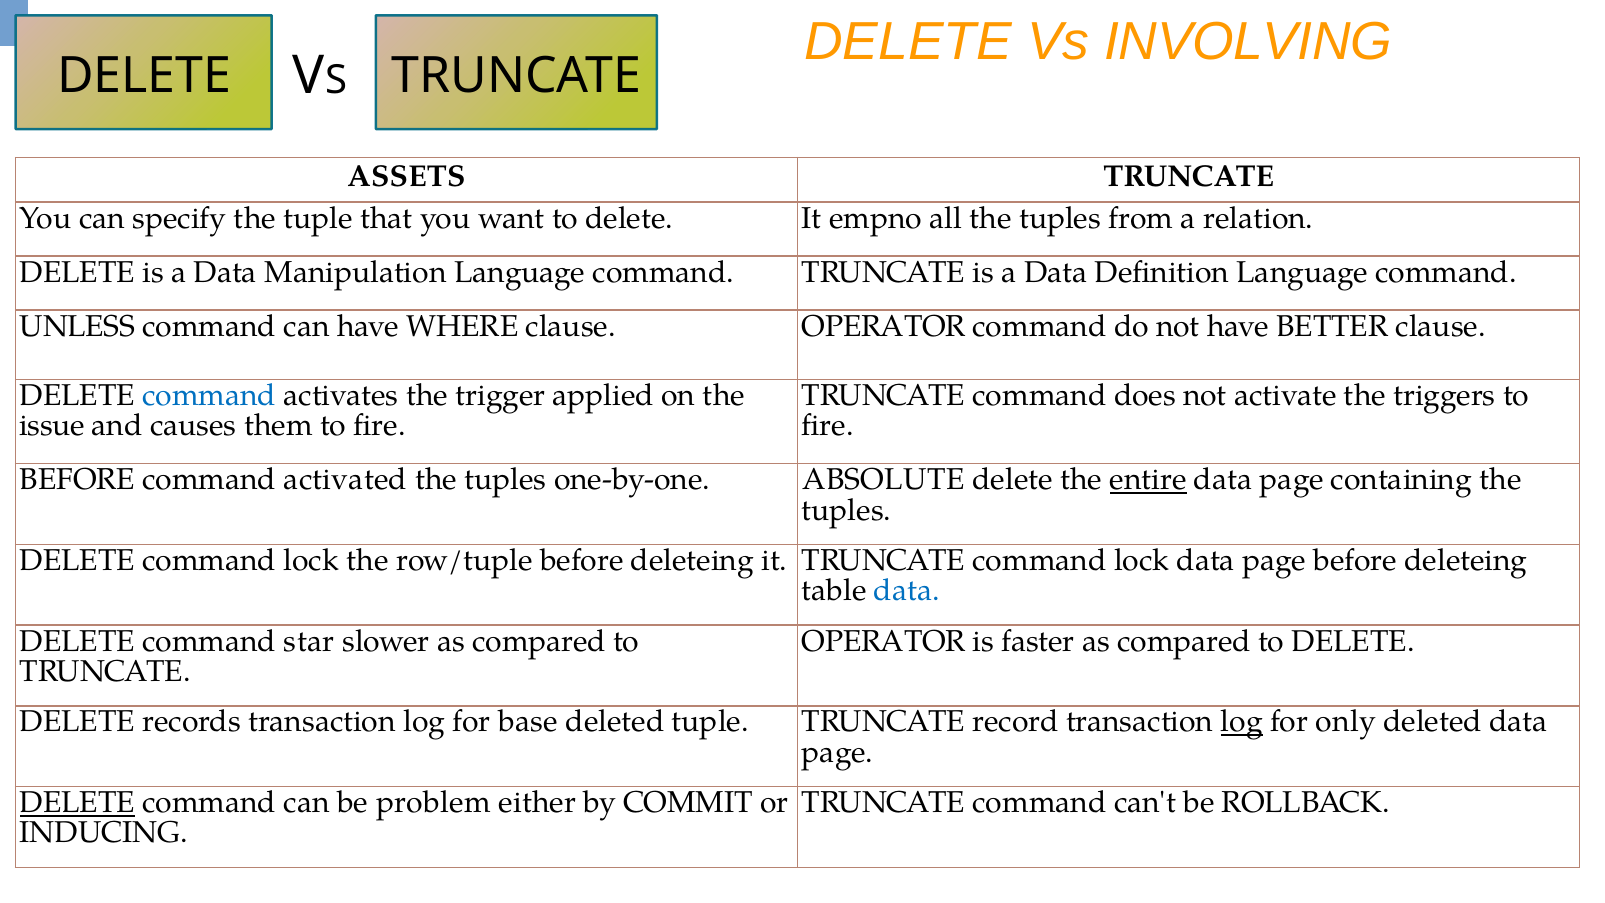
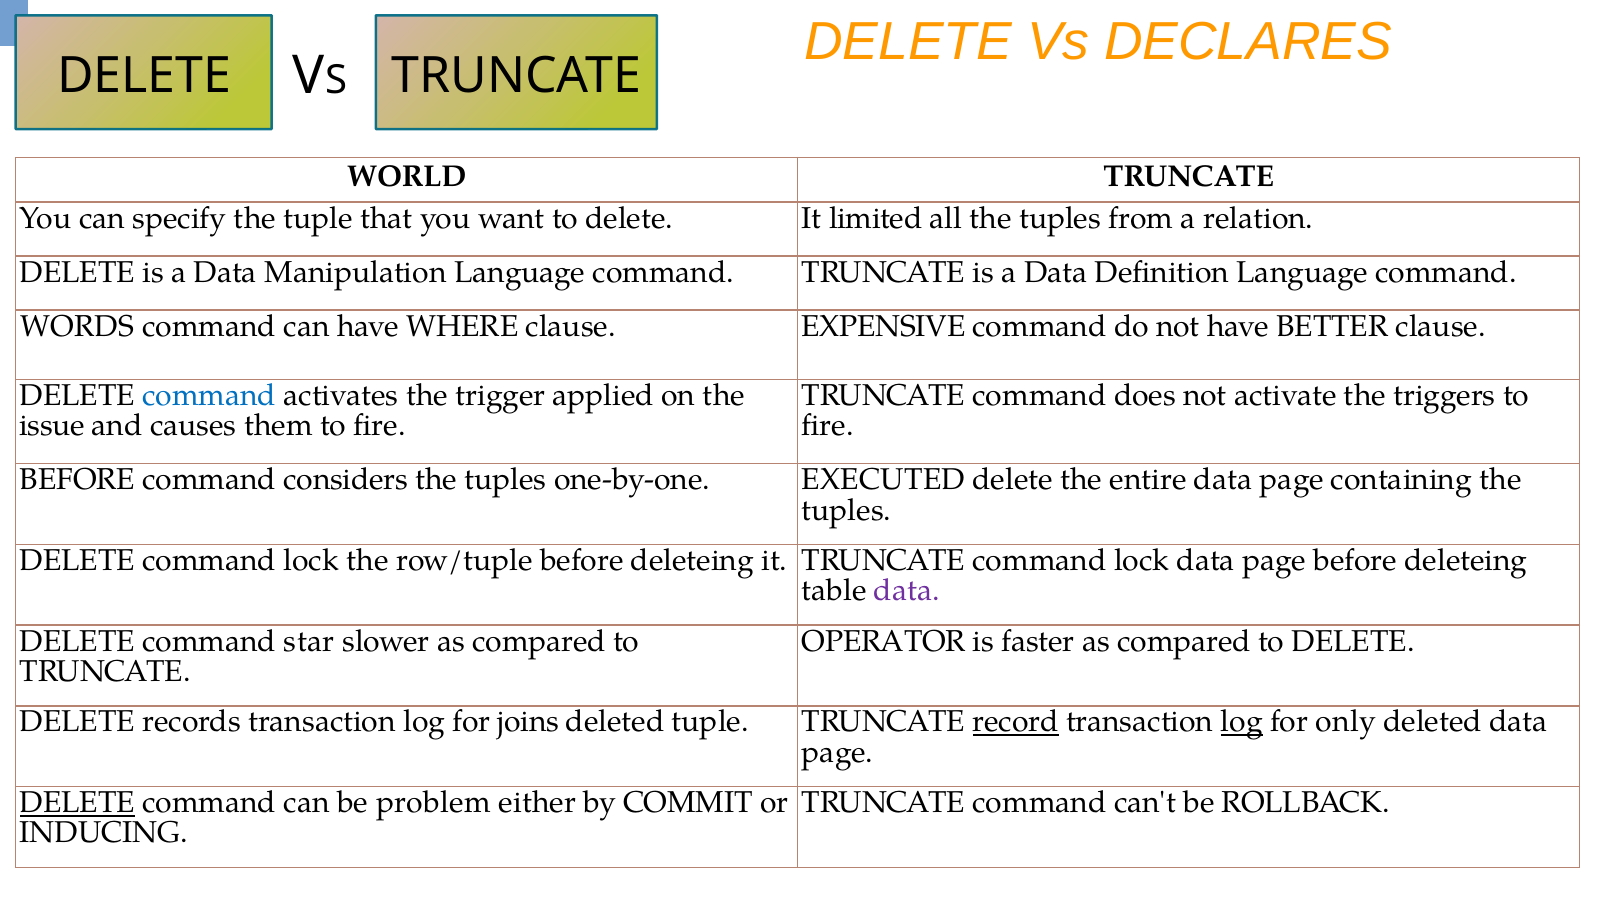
INVOLVING: INVOLVING -> DECLARES (1248, 42)
ASSETS: ASSETS -> WORLD (407, 177)
empno: empno -> limited (876, 218)
UNLESS: UNLESS -> WORDS (77, 326)
clause OPERATOR: OPERATOR -> EXPENSIVE (884, 326)
activated: activated -> considers (346, 480)
ABSOLUTE: ABSOLUTE -> EXECUTED (883, 480)
entire underline: present -> none (1148, 480)
data colour: blue -> purple (907, 591)
base: base -> joins (528, 722)
record underline: none -> present (1016, 722)
